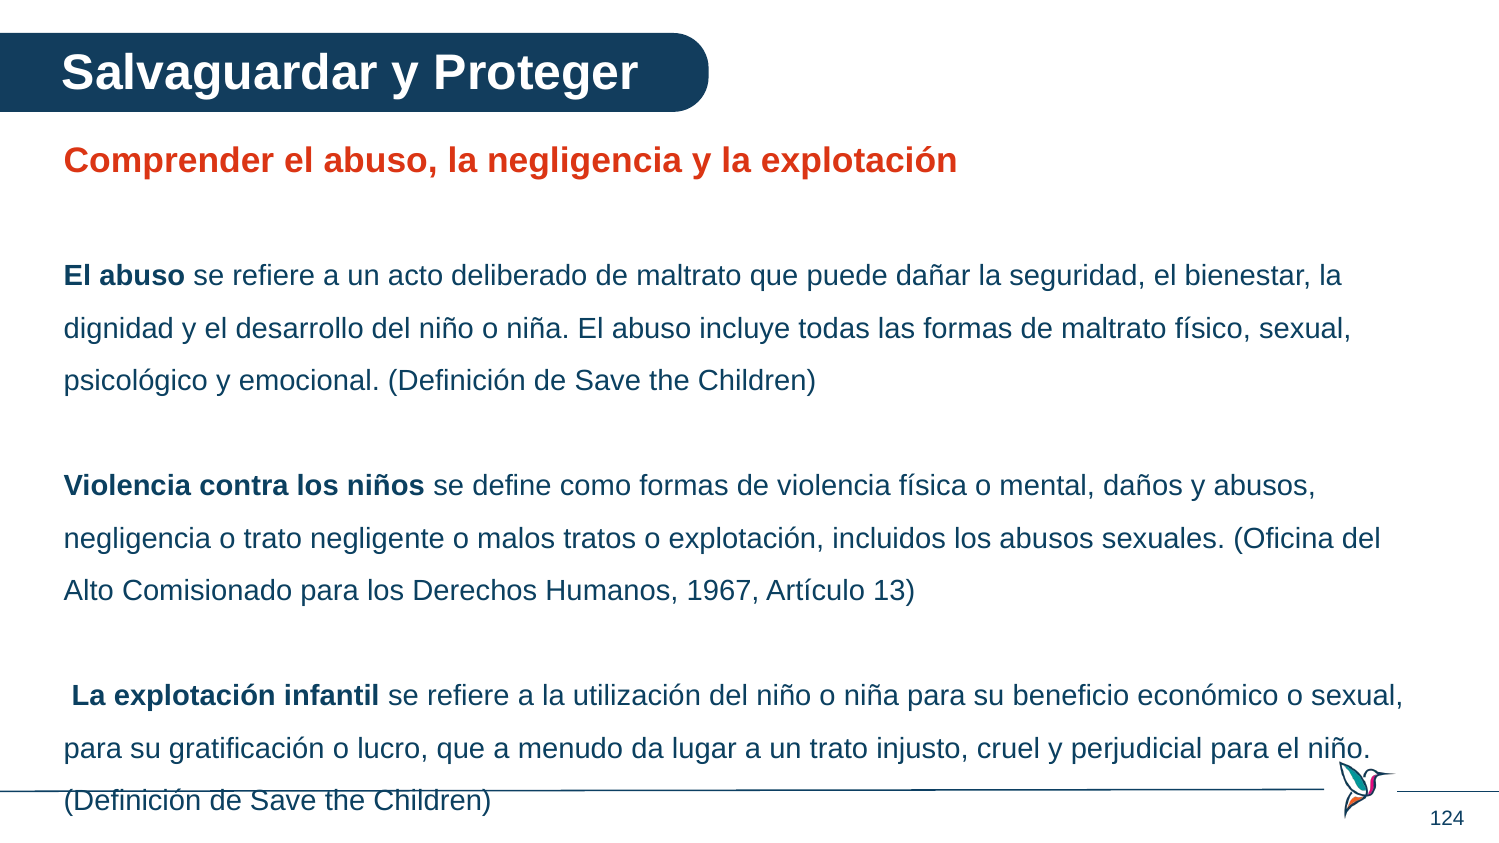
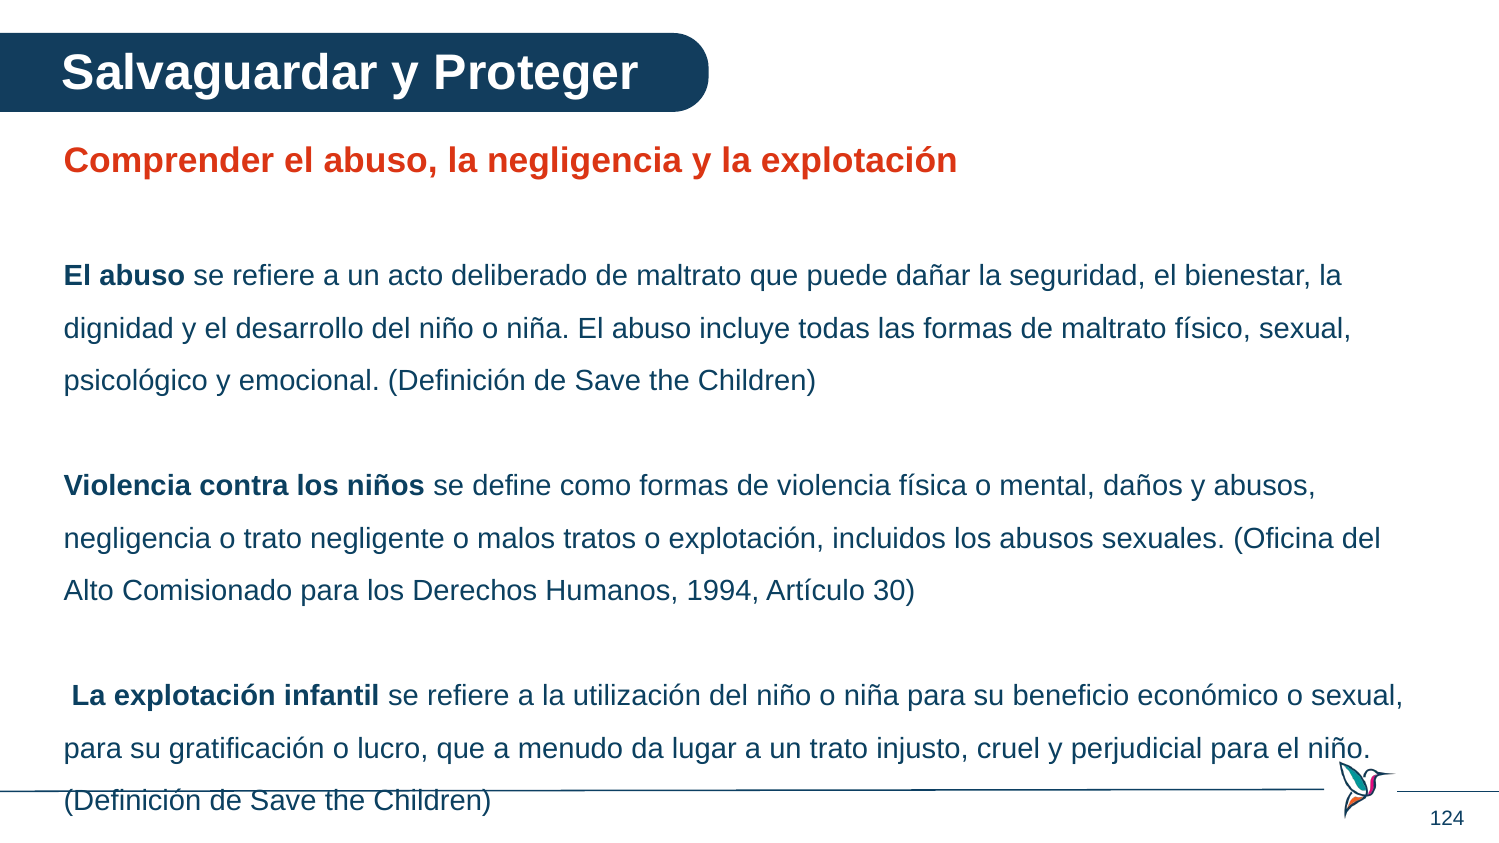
1967: 1967 -> 1994 (723, 591)
13: 13 -> 30 (894, 591)
